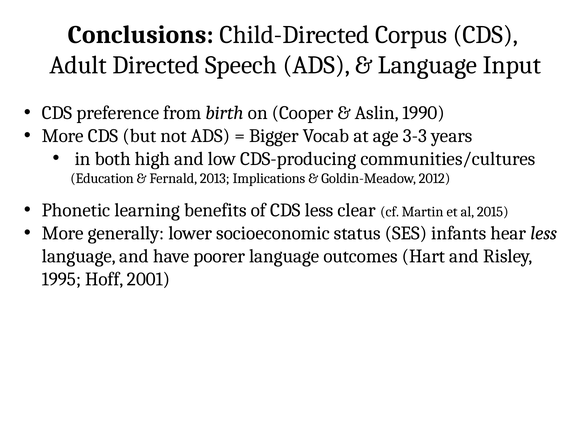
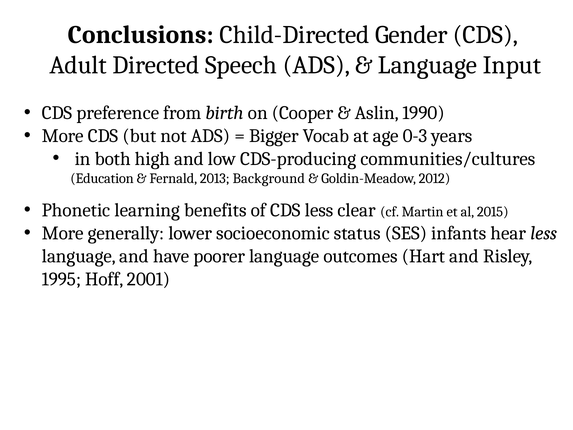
Corpus: Corpus -> Gender (411, 35)
3-3: 3-3 -> 0-3 (415, 136)
Implications: Implications -> Background (269, 178)
